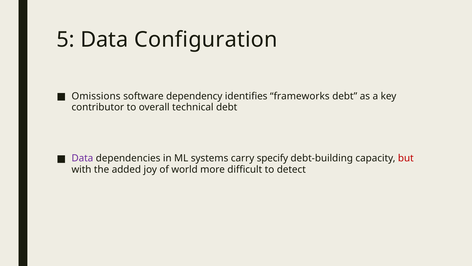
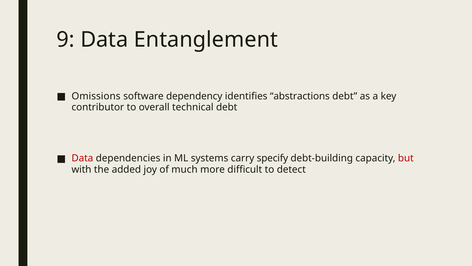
5: 5 -> 9 (66, 40)
Configuration: Configuration -> Entanglement (206, 40)
frameworks: frameworks -> abstractions (300, 96)
Data colour: purple -> red (82, 158)
world: world -> much (185, 169)
